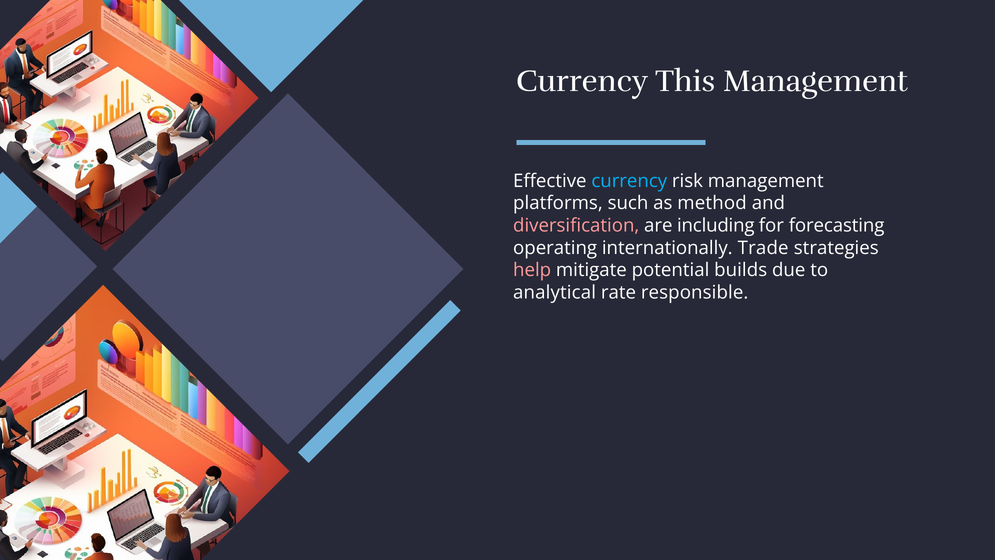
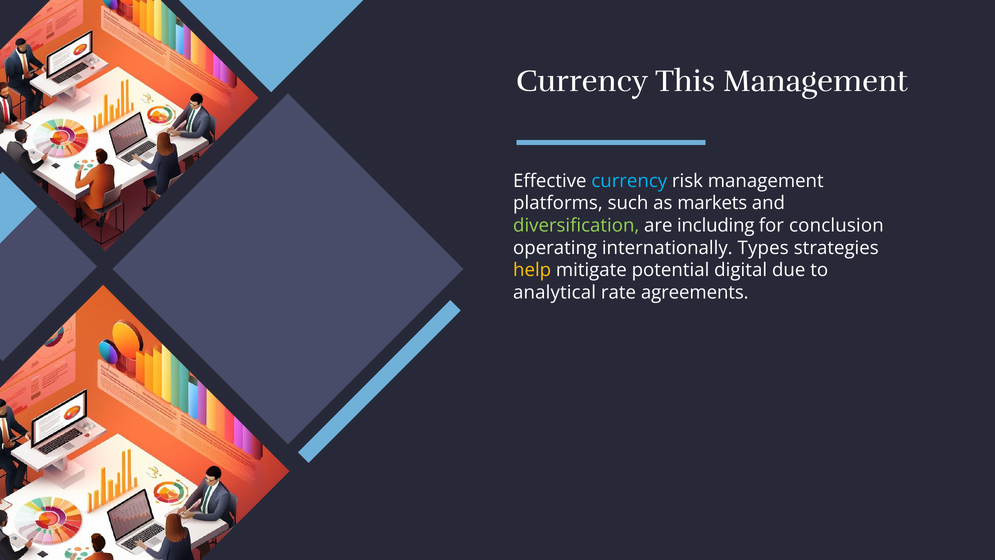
method: method -> markets (712, 203)
diversiﬁcation colour: pink -> light green (576, 225)
forecasting: forecasting -> conclusion (836, 225)
Trade: Trade -> Types (763, 248)
help colour: pink -> yellow (532, 270)
builds: builds -> digital (741, 270)
responsible: responsible -> agreements (695, 292)
